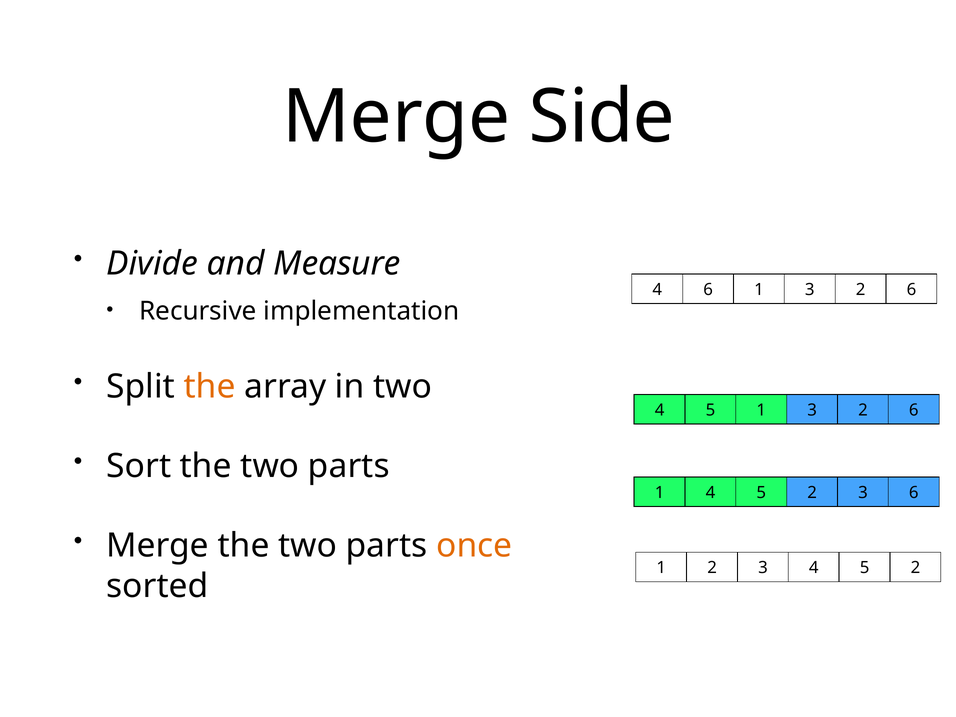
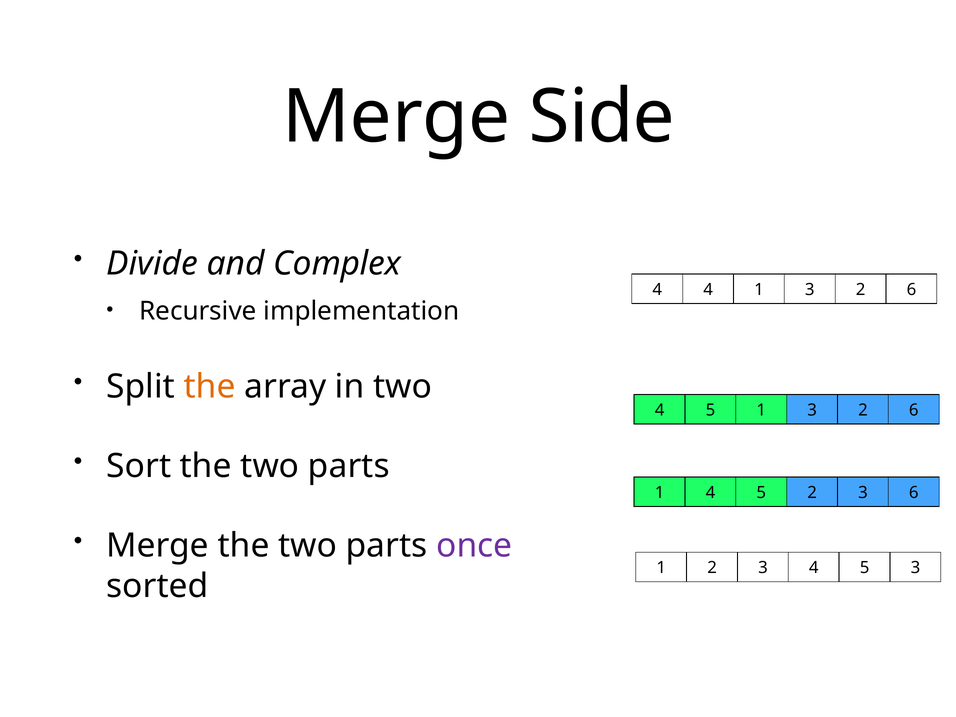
Measure: Measure -> Complex (337, 264)
4 6: 6 -> 4 (708, 290)
once colour: orange -> purple (474, 546)
3 4 5 2: 2 -> 3 (915, 568)
